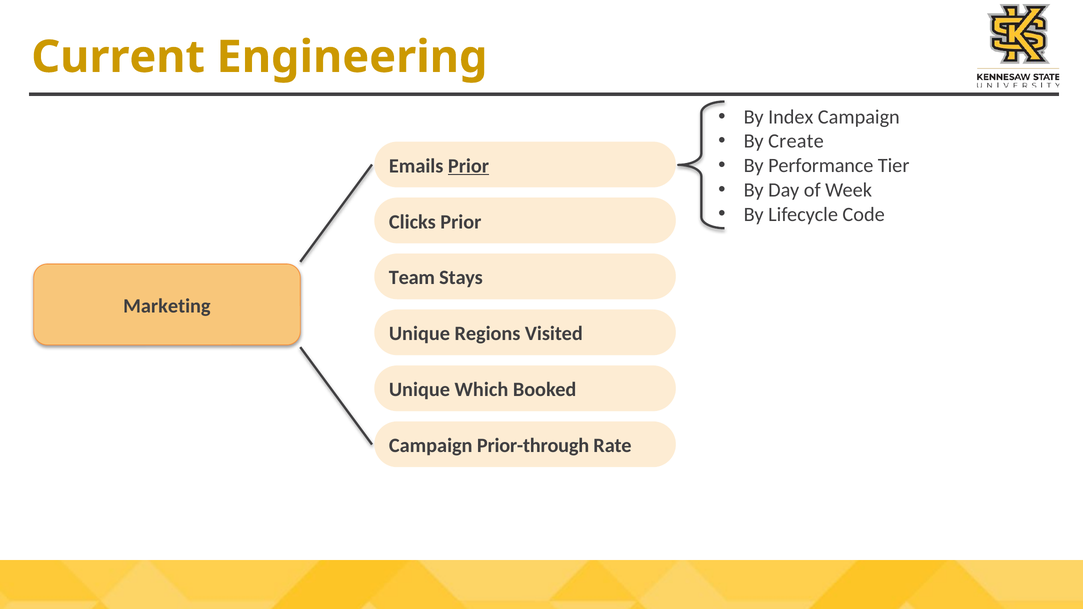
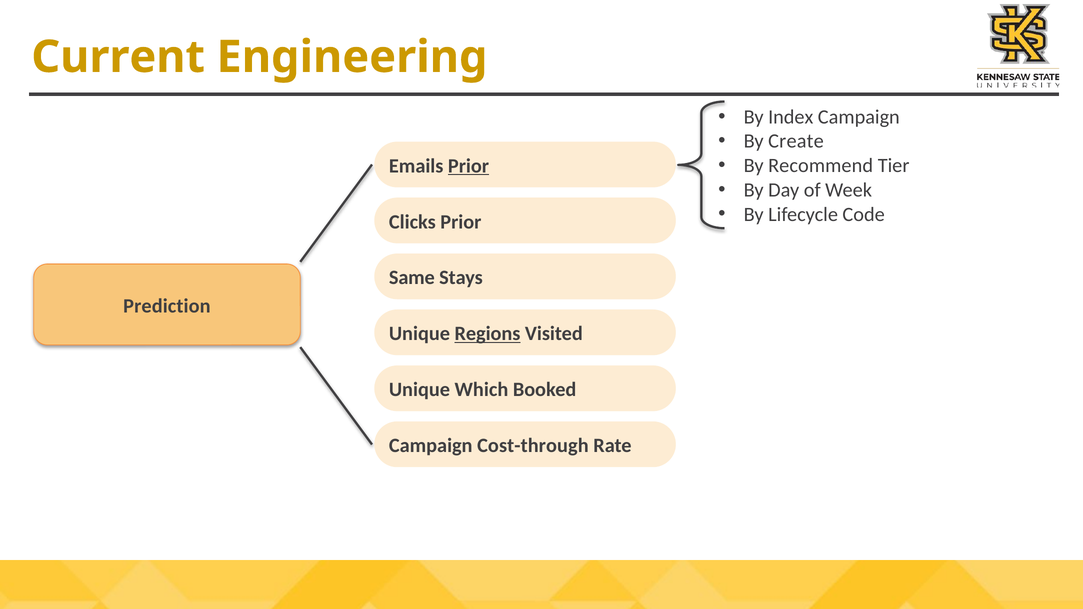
Performance: Performance -> Recommend (821, 166)
Team: Team -> Same (412, 278)
Marketing: Marketing -> Prediction (167, 306)
Regions underline: none -> present (487, 334)
Prior-through: Prior-through -> Cost-through (533, 446)
